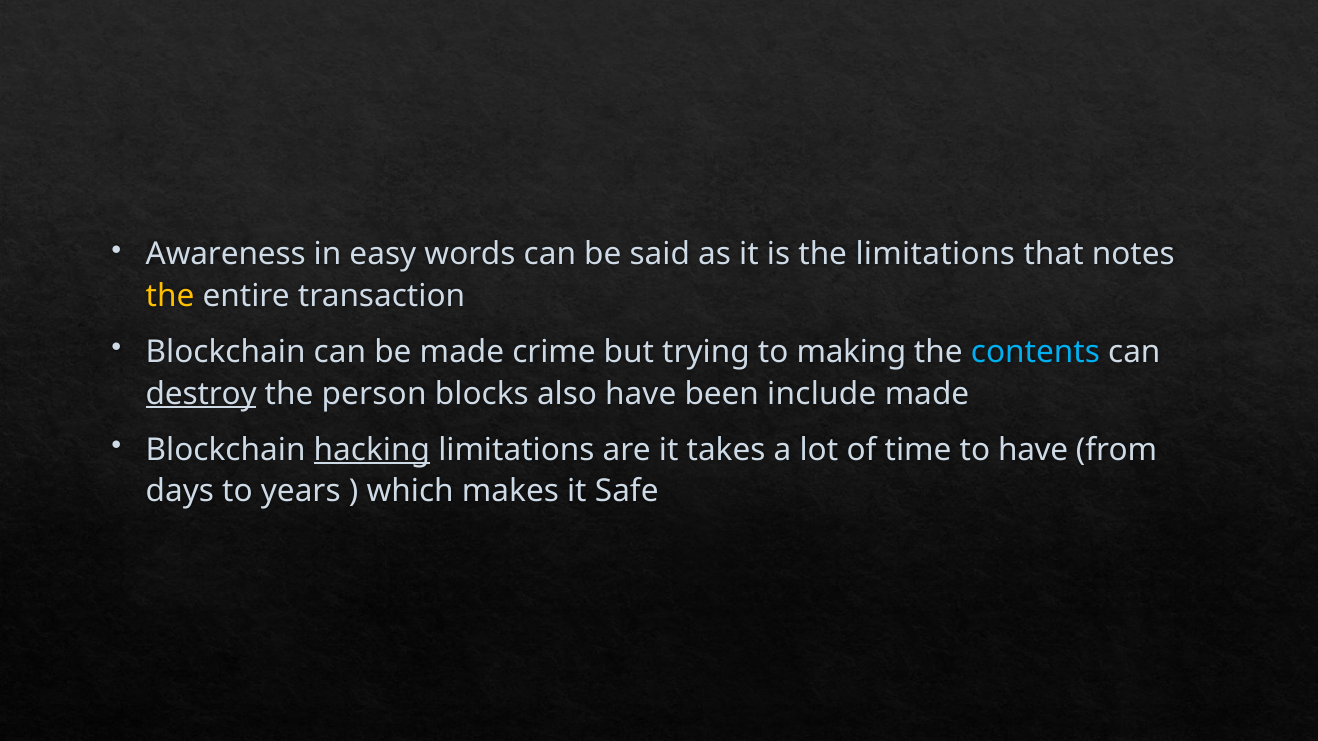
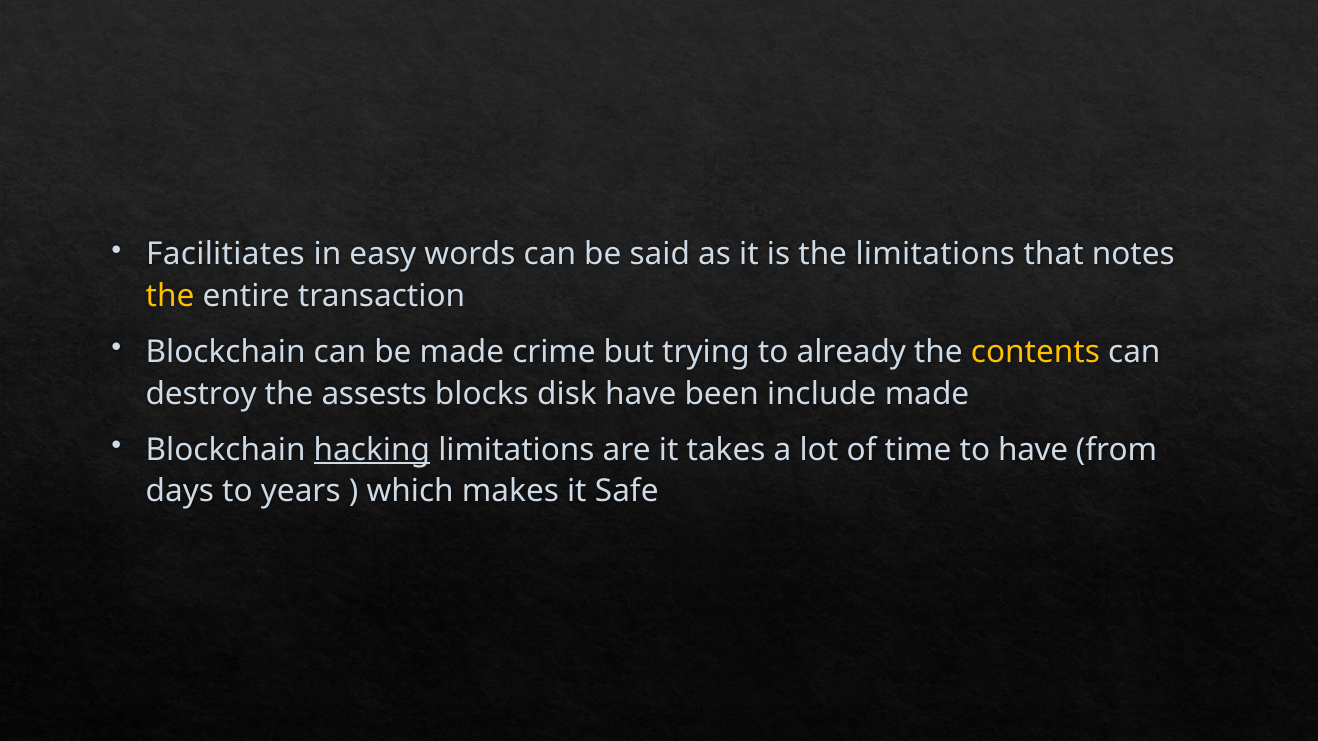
Awareness: Awareness -> Facilitiates (225, 254)
making: making -> already (851, 352)
contents colour: light blue -> yellow (1035, 352)
destroy underline: present -> none (201, 394)
person: person -> assests (374, 394)
also: also -> disk (567, 394)
